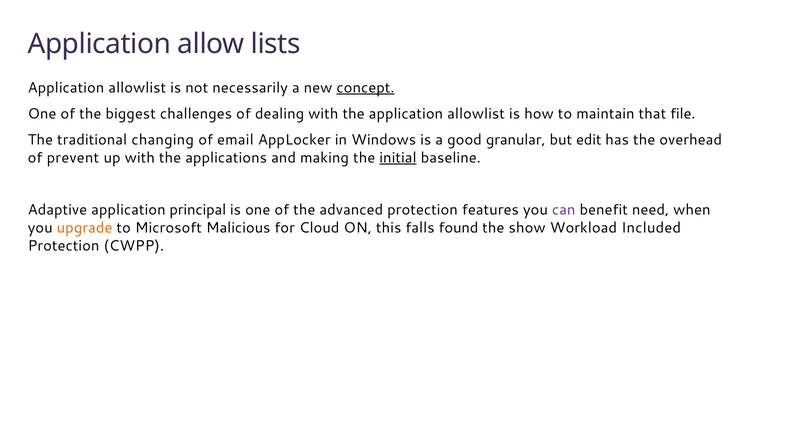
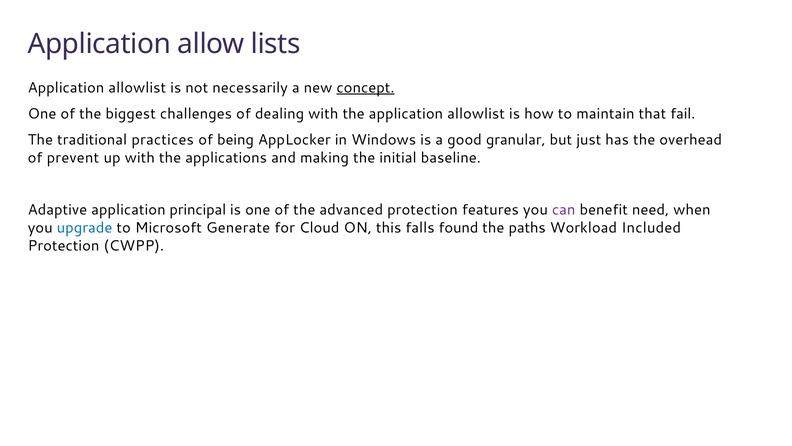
file: file -> fail (683, 114)
changing: changing -> practices (163, 140)
email: email -> being (236, 140)
edit: edit -> just (589, 140)
initial underline: present -> none (398, 158)
upgrade colour: orange -> blue (85, 228)
Malicious: Malicious -> Generate (238, 228)
show: show -> paths (527, 228)
